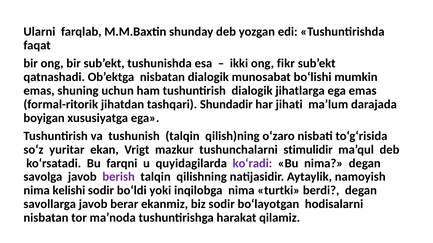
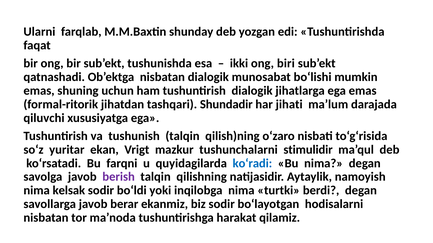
fikr: fikr -> biri (286, 64)
boyigan: boyigan -> qiluvchi (44, 118)
ko‘radi colour: purple -> blue (252, 164)
kelishi: kelishi -> kelsak (69, 191)
